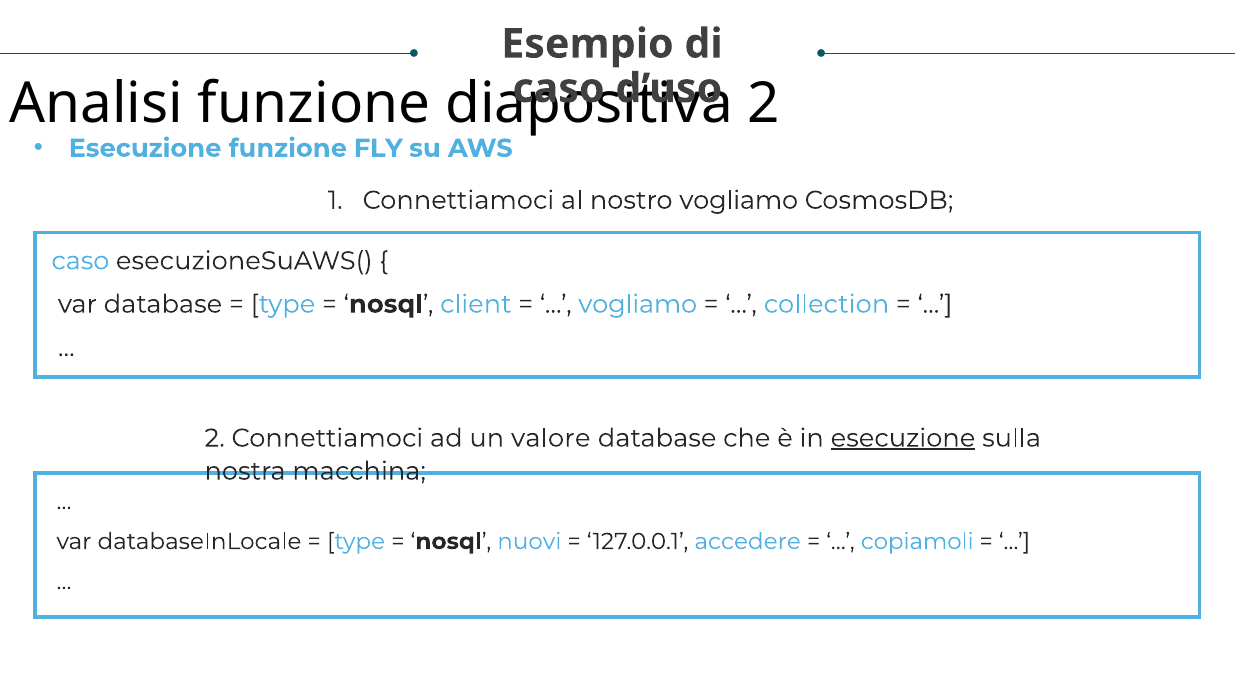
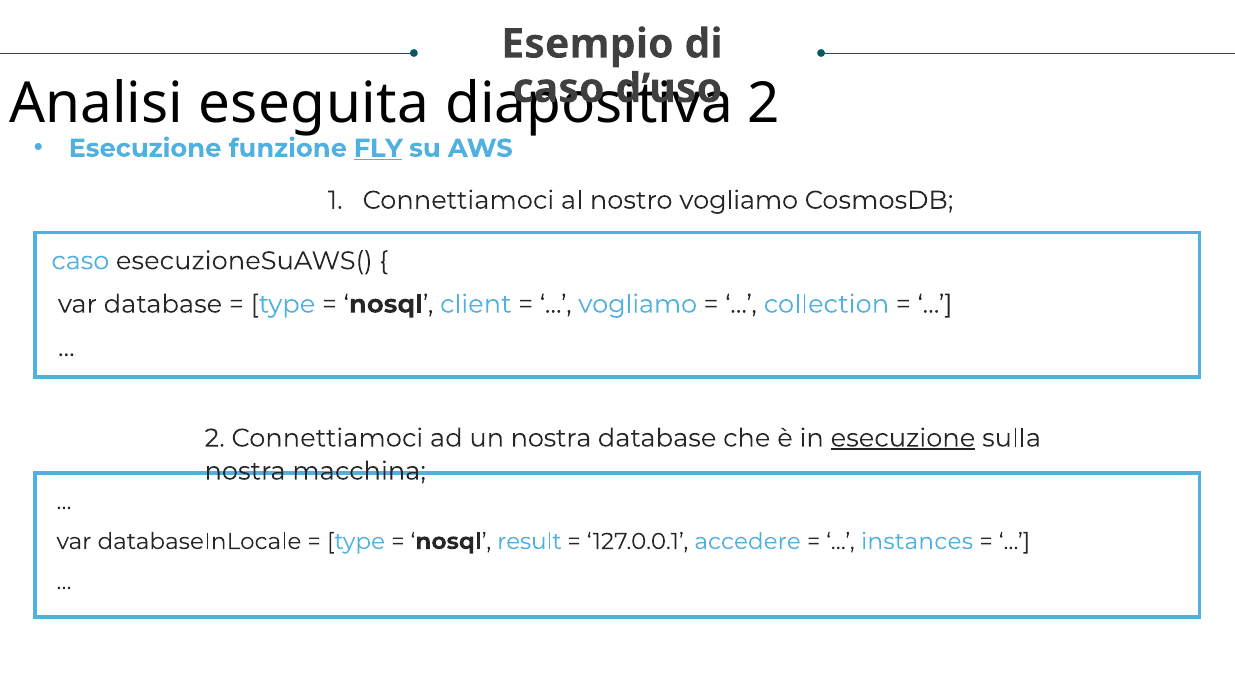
funzione: funzione -> eseguita (314, 104)
FLY underline: none -> present (378, 148)
un valore: valore -> nostra (551, 438)
nuovi: nuovi -> result (529, 541)
copiamoli: copiamoli -> instances (917, 541)
